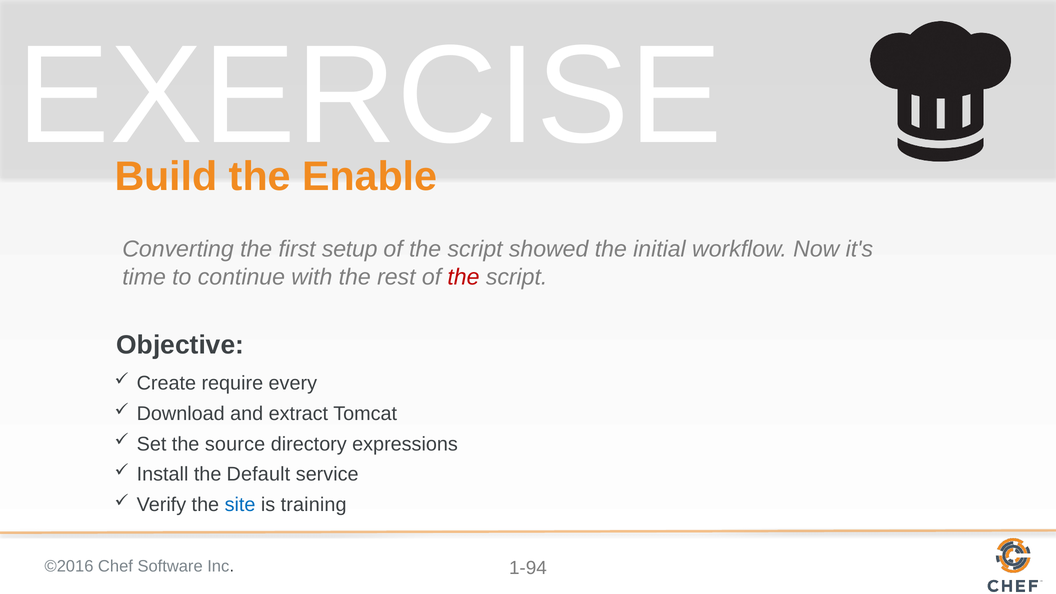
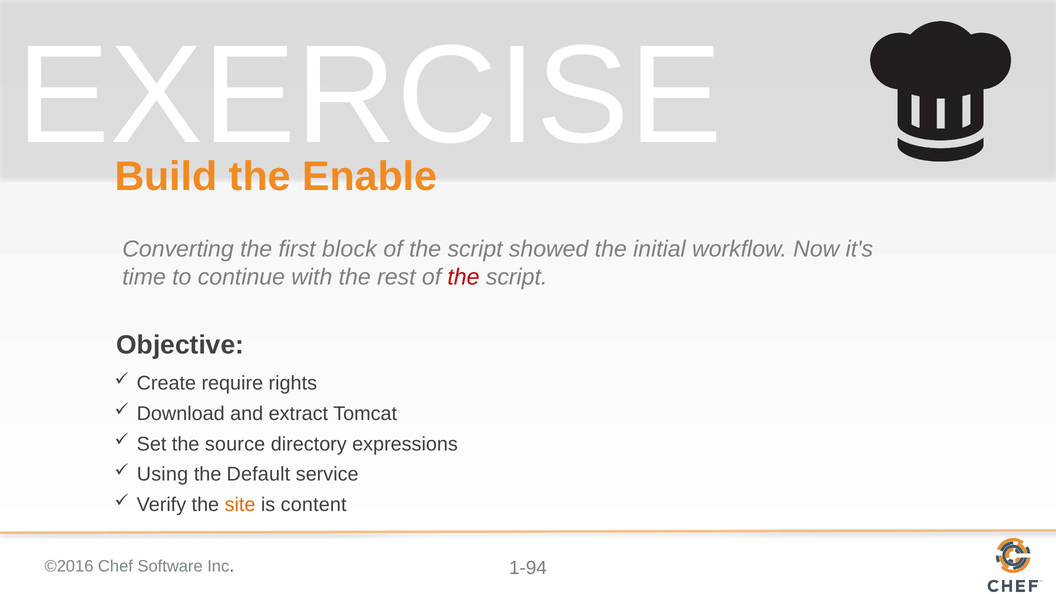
setup: setup -> block (349, 249)
every: every -> rights (293, 383)
Install: Install -> Using (162, 474)
site colour: blue -> orange (240, 505)
training: training -> content (314, 505)
